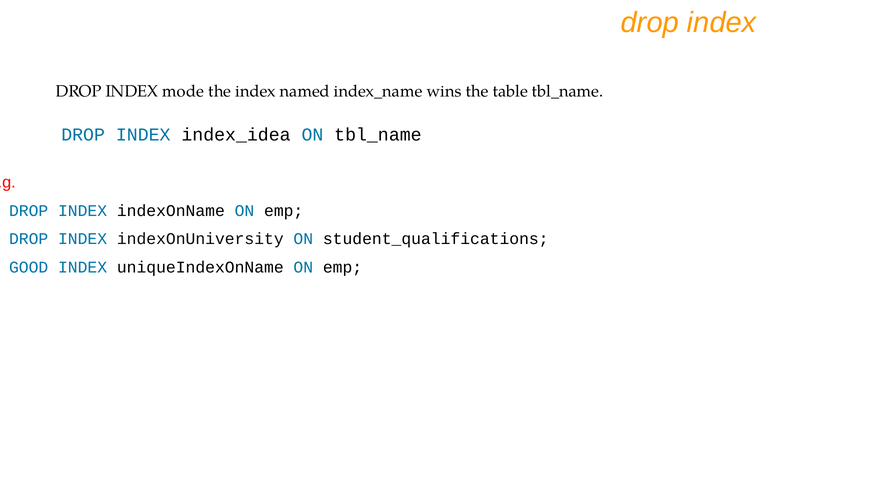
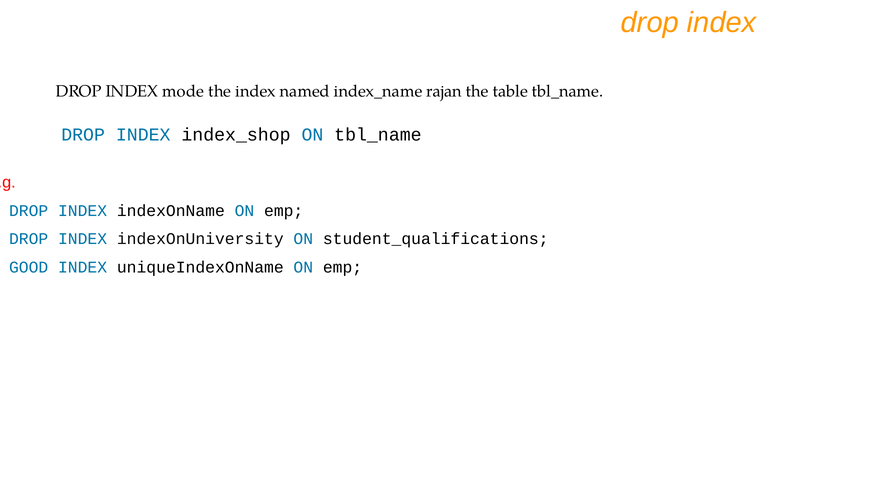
wins: wins -> rajan (444, 91)
index_idea: index_idea -> index_shop (236, 135)
